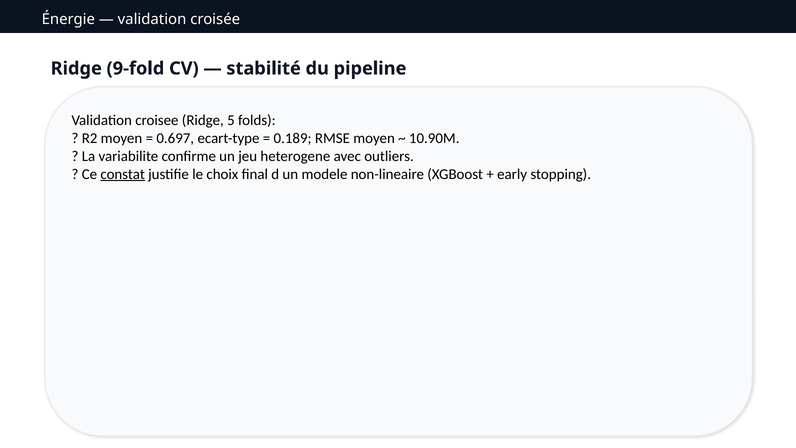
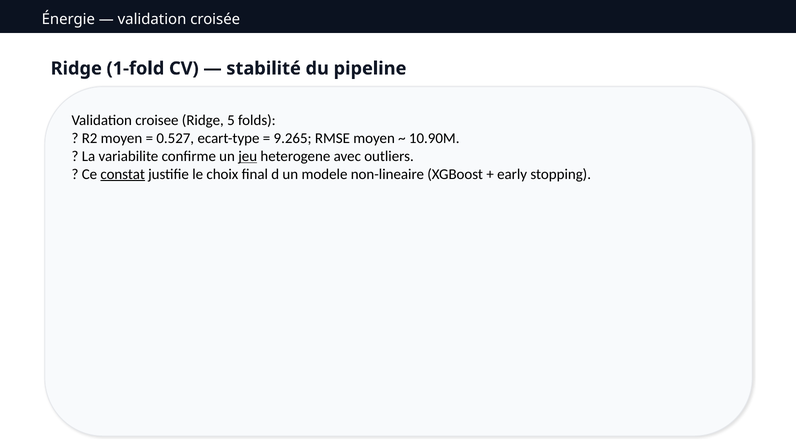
9-fold: 9-fold -> 1-fold (135, 68)
0.697: 0.697 -> 0.527 (175, 138)
0.189: 0.189 -> 9.265 (293, 138)
jeu underline: none -> present (248, 156)
